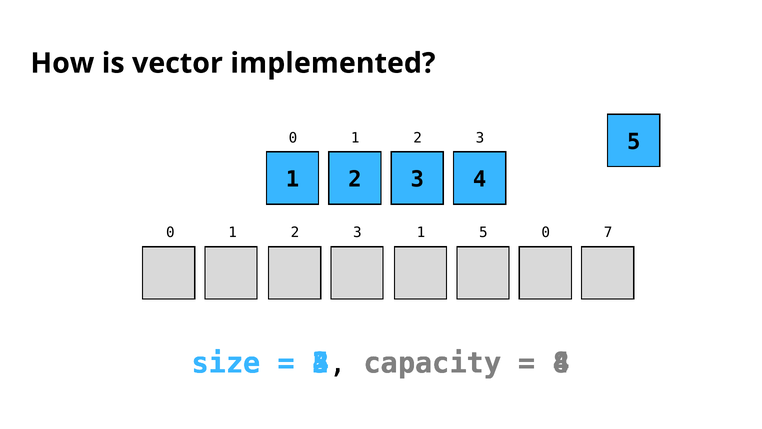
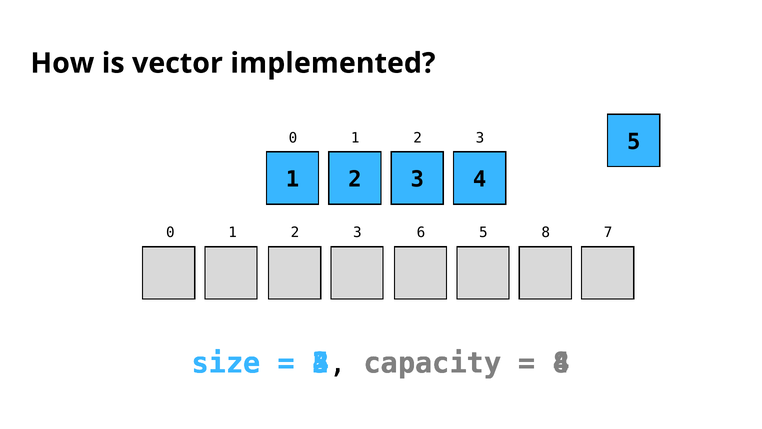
3 1: 1 -> 6 (421, 232)
5 0: 0 -> 8 (546, 232)
